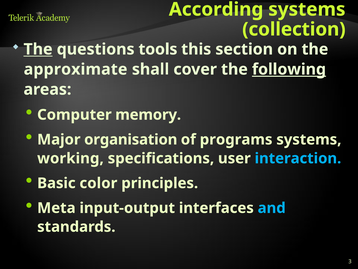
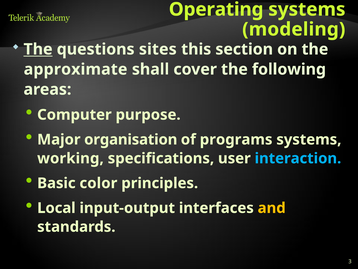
According: According -> Operating (216, 9)
collection: collection -> modeling (294, 29)
tools: tools -> sites (158, 49)
following underline: present -> none (289, 69)
memory: memory -> purpose (148, 115)
Meta: Meta -> Local (56, 208)
and colour: light blue -> yellow (272, 208)
